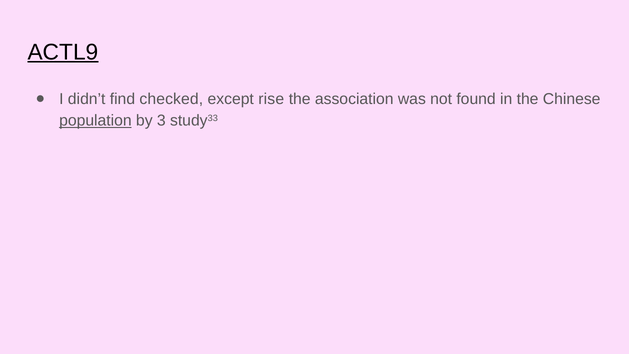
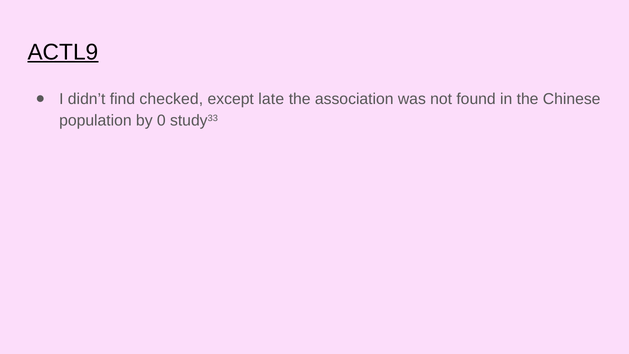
rise: rise -> late (271, 99)
population underline: present -> none (95, 121)
3: 3 -> 0 (161, 121)
